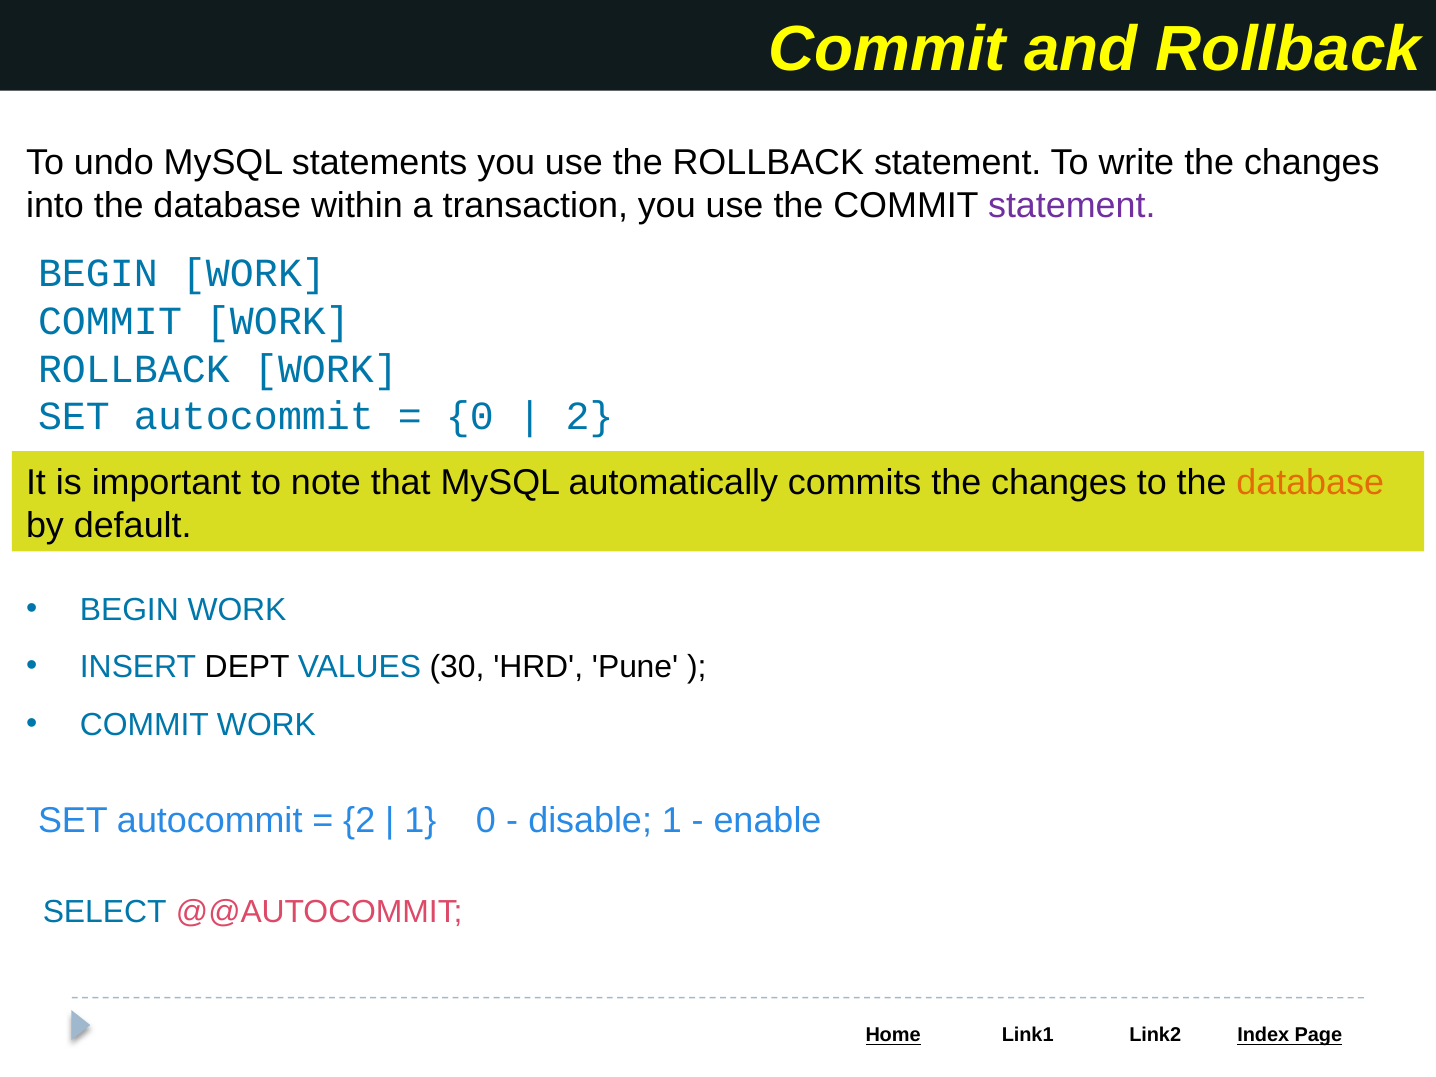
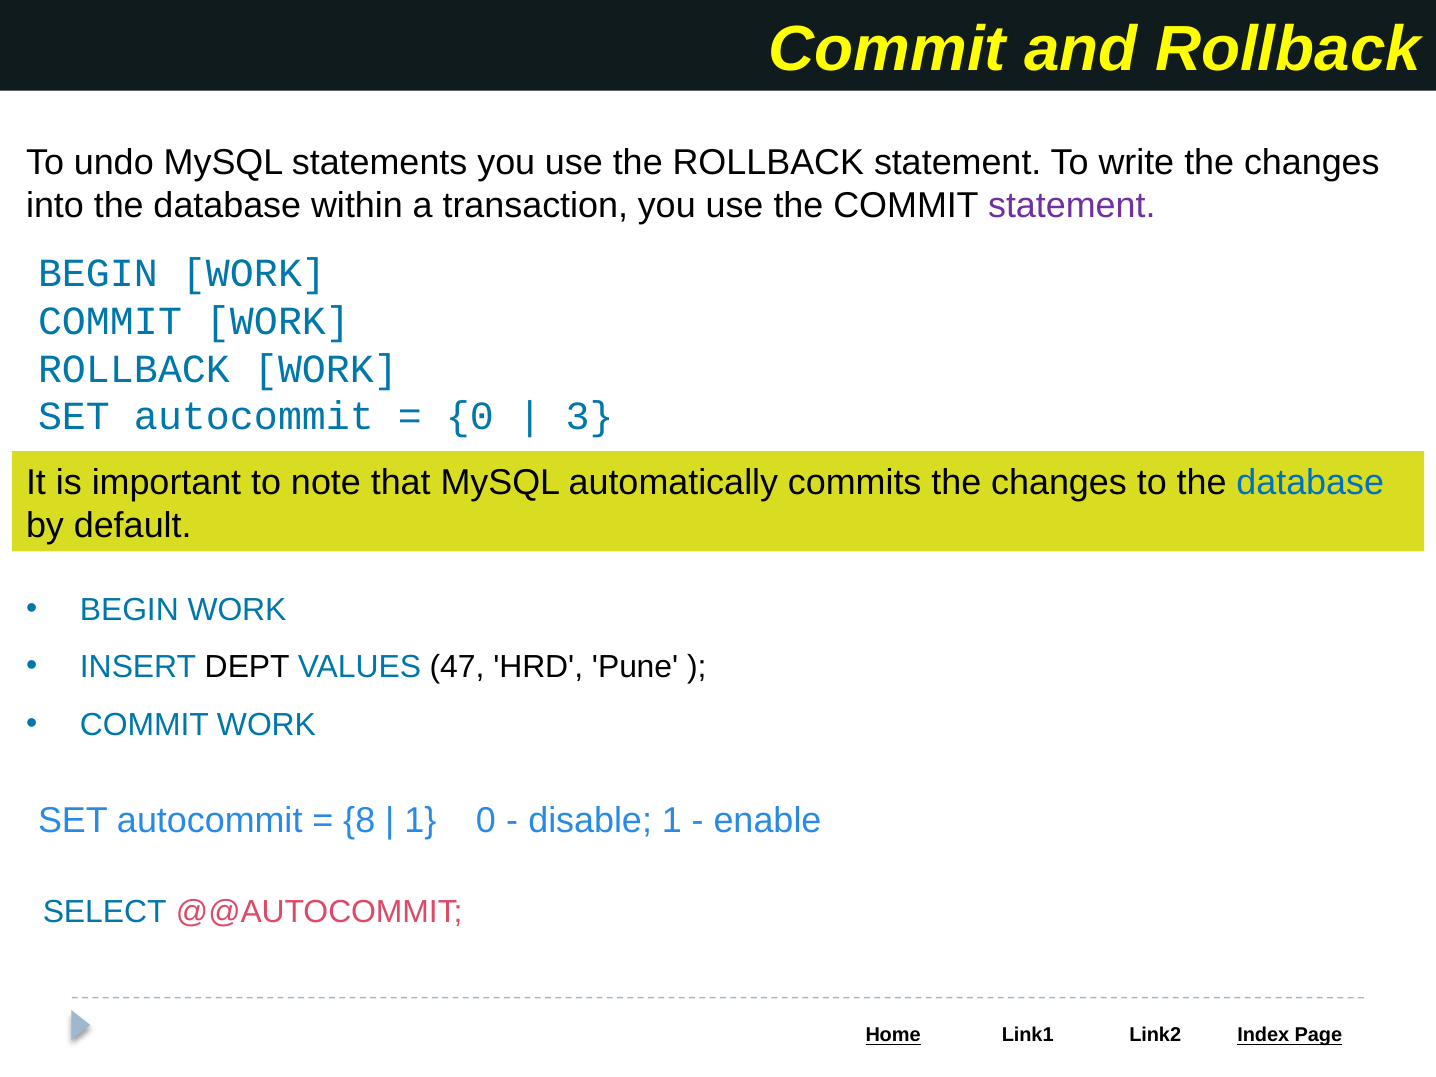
2: 2 -> 3 (590, 417)
database colour: orange -> blue (1310, 482)
30: 30 -> 47 (457, 667)
2: 2 -> 8 (359, 821)
